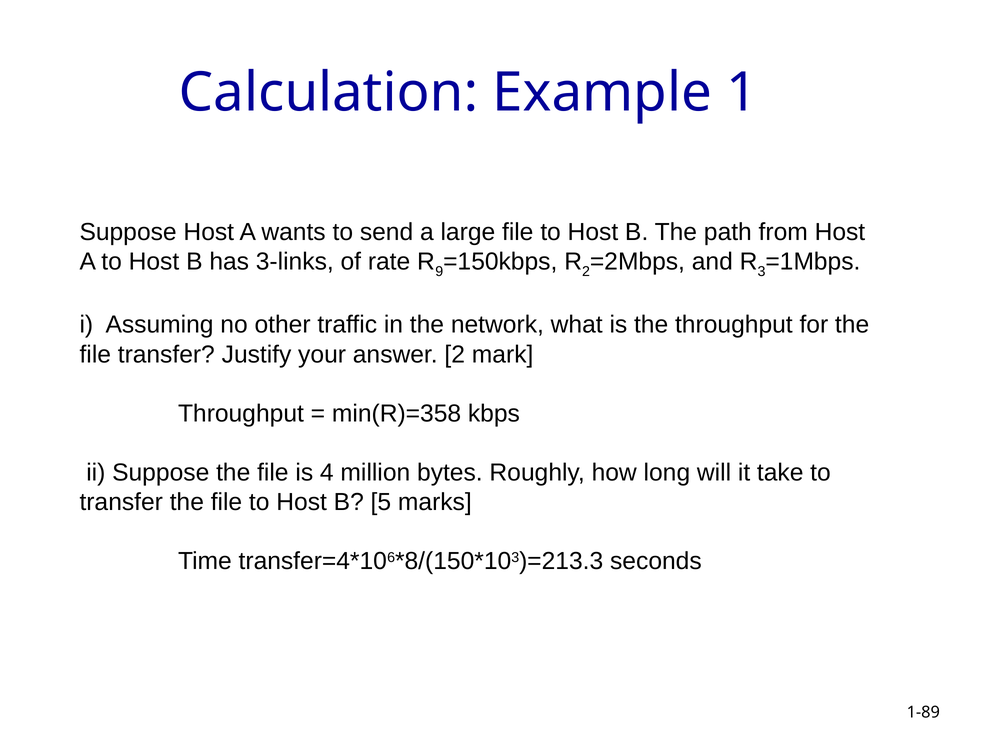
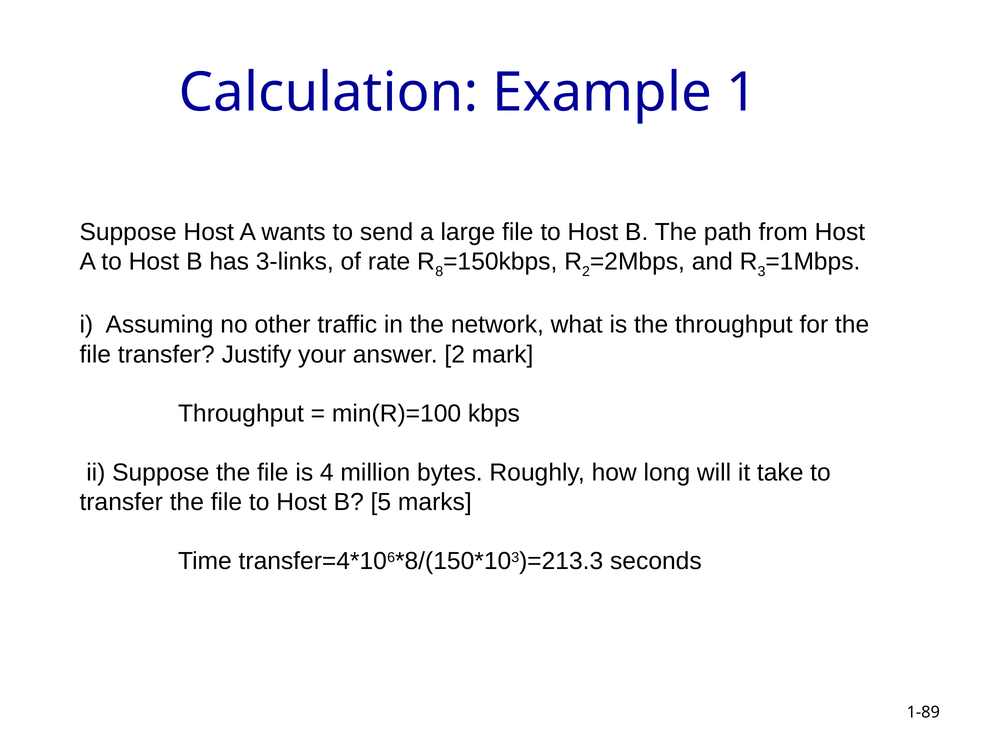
9: 9 -> 8 (439, 271)
min(R)=358: min(R)=358 -> min(R)=100 (397, 413)
